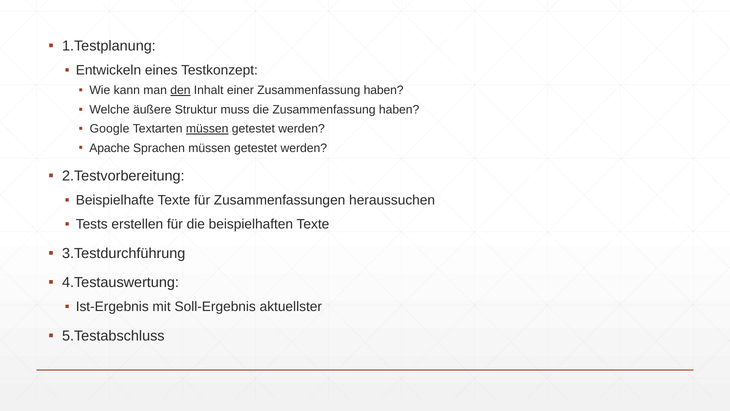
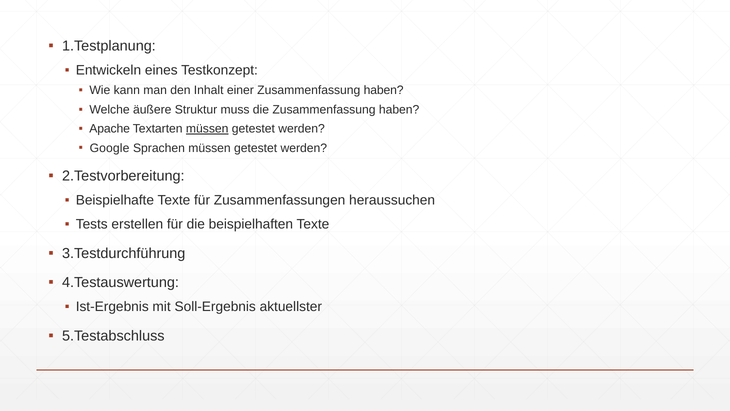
den underline: present -> none (180, 90)
Google: Google -> Apache (110, 129)
Apache: Apache -> Google (110, 148)
